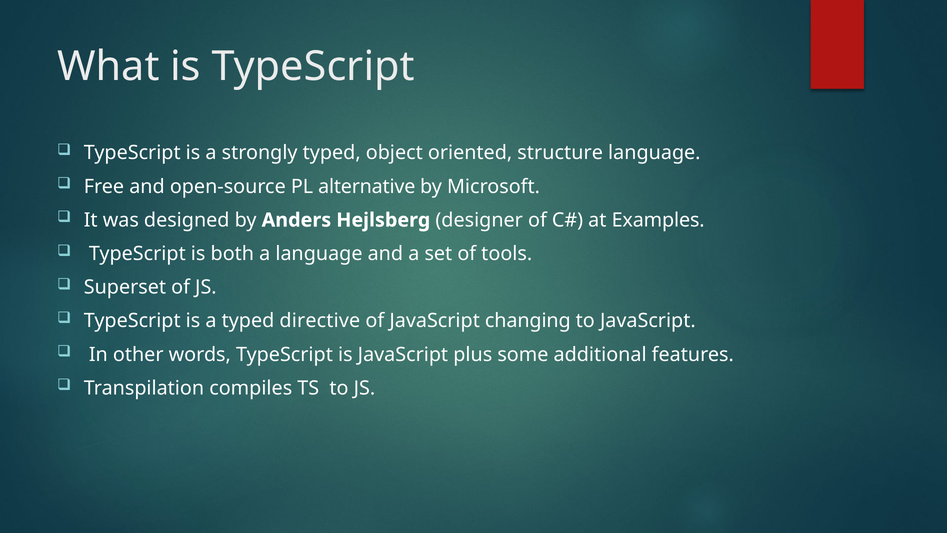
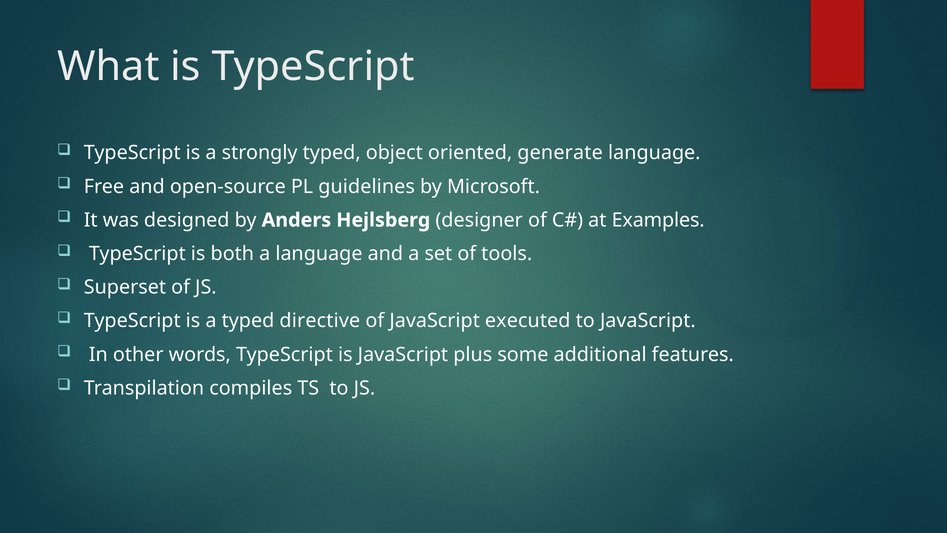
structure: structure -> generate (560, 153)
alternative: alternative -> guidelines (367, 186)
changing: changing -> executed (528, 321)
